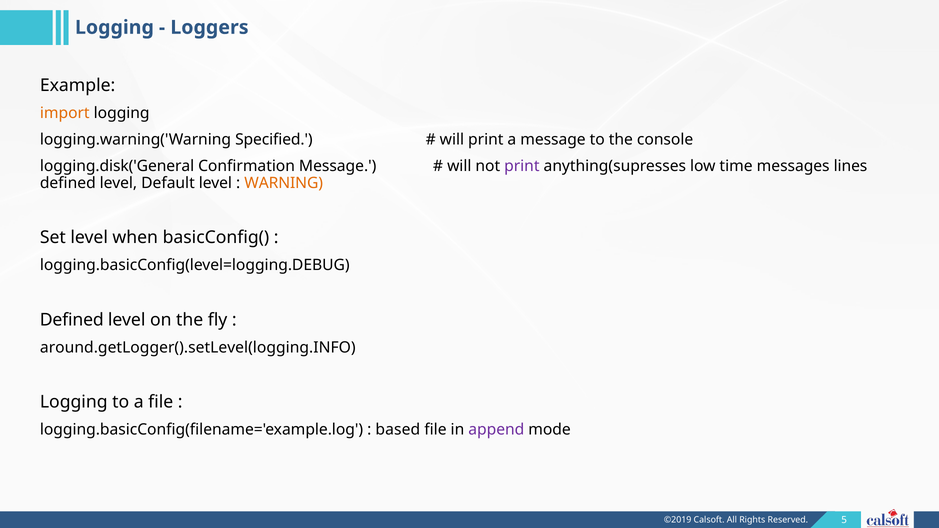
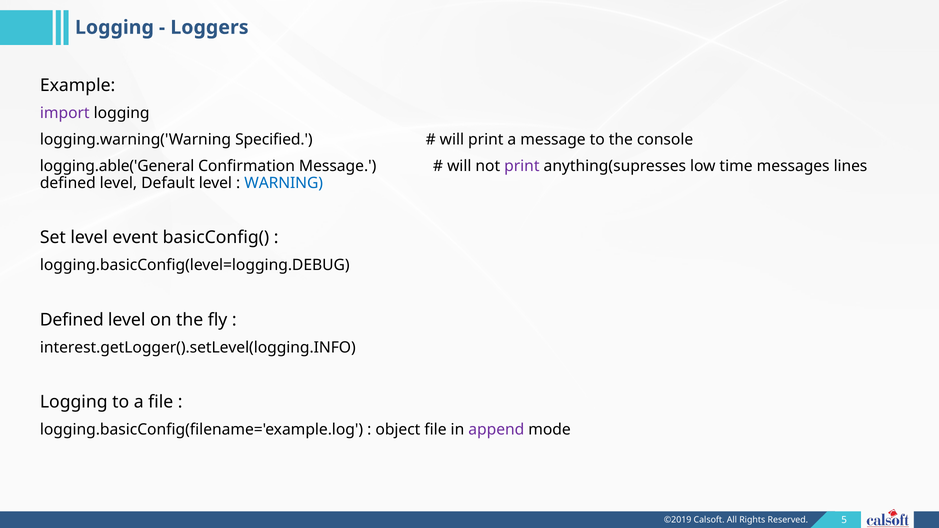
import colour: orange -> purple (65, 113)
logging.disk('General: logging.disk('General -> logging.able('General (117, 166)
WARNING colour: orange -> blue (284, 183)
when: when -> event (135, 238)
around.getLogger().setLevel(logging.INFO: around.getLogger().setLevel(logging.INFO -> interest.getLogger().setLevel(logging.INFO (198, 348)
based: based -> object (398, 430)
